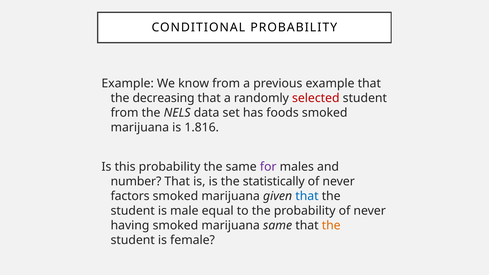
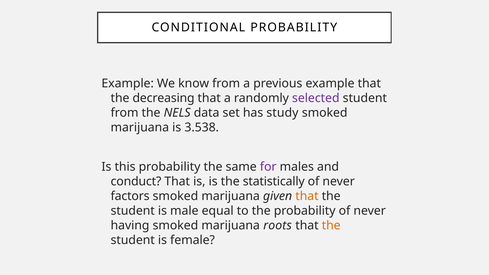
selected colour: red -> purple (316, 98)
foods: foods -> study (282, 113)
1.816: 1.816 -> 3.538 (202, 127)
number: number -> conduct (136, 182)
that colour: blue -> orange (307, 196)
marijuana same: same -> roots (278, 226)
